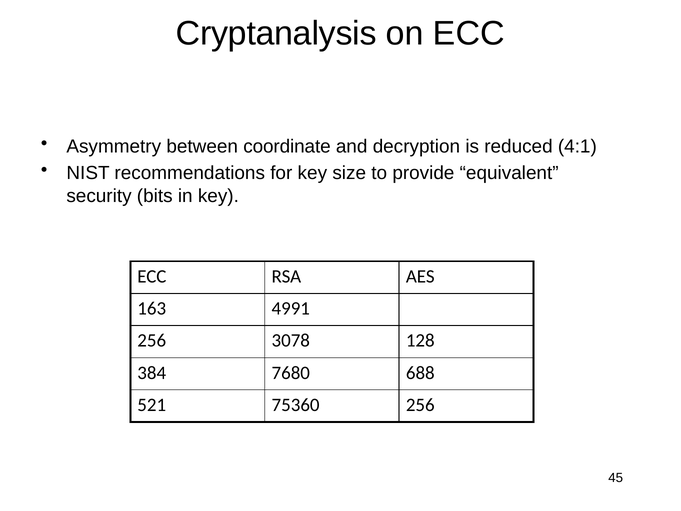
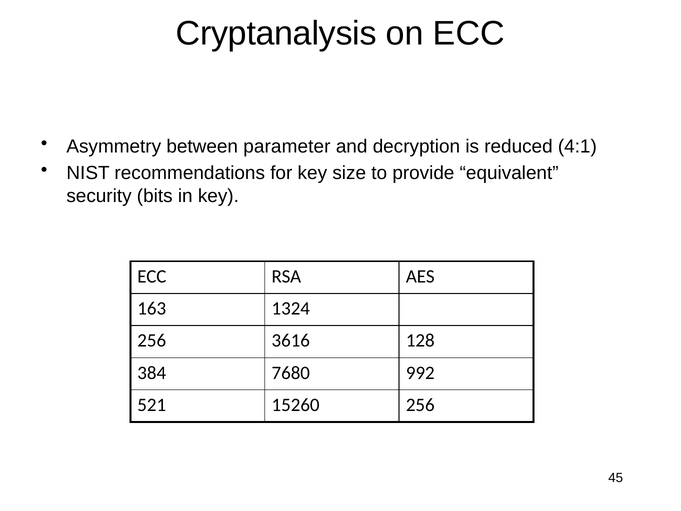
coordinate: coordinate -> parameter (287, 147)
4991: 4991 -> 1324 (291, 308)
3078: 3078 -> 3616 (291, 341)
688: 688 -> 992 (420, 373)
75360: 75360 -> 15260 (296, 405)
